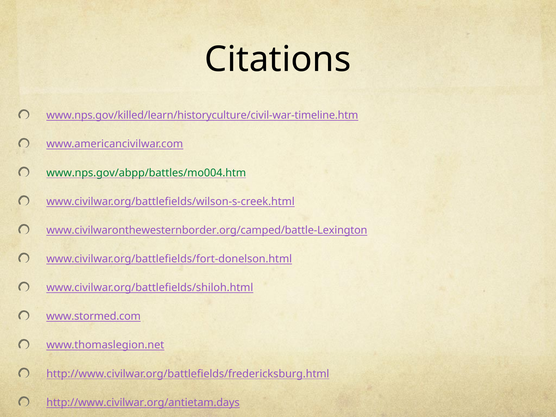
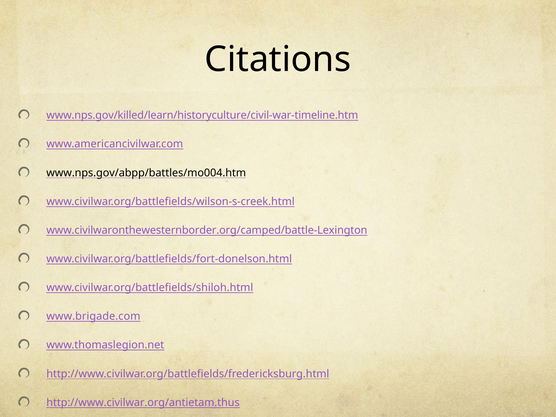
www.nps.gov/abpp/battles/mo004.htm colour: green -> black (146, 173)
www.stormed.com: www.stormed.com -> www.brigade.com (93, 316)
http://www.civilwar.org/antietam.days: http://www.civilwar.org/antietam.days -> http://www.civilwar.org/antietam.thus (143, 403)
